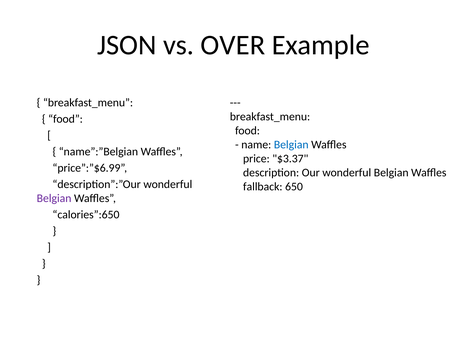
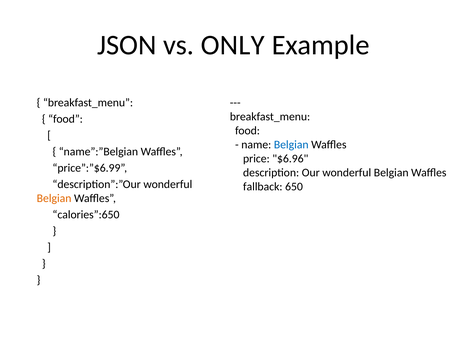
OVER: OVER -> ONLY (233, 45)
$3.37: $3.37 -> $6.96 (290, 159)
Belgian colour: purple -> orange (54, 198)
